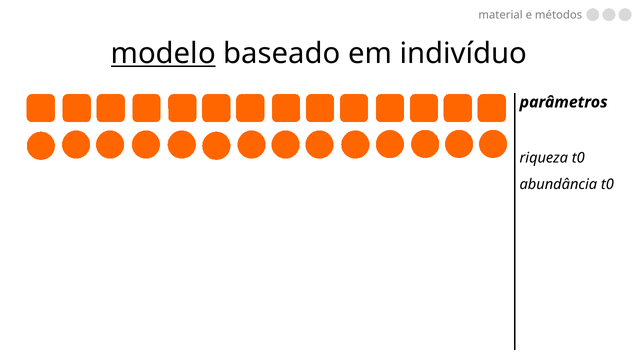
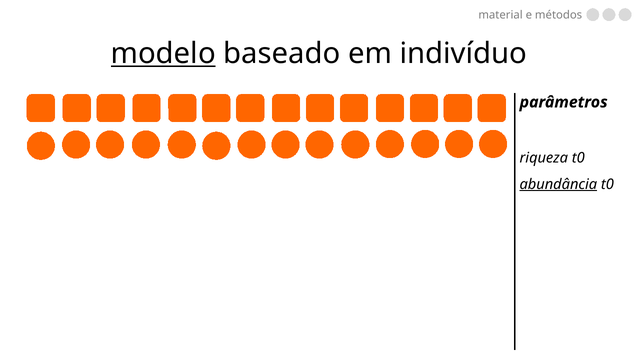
abundância underline: none -> present (558, 184)
